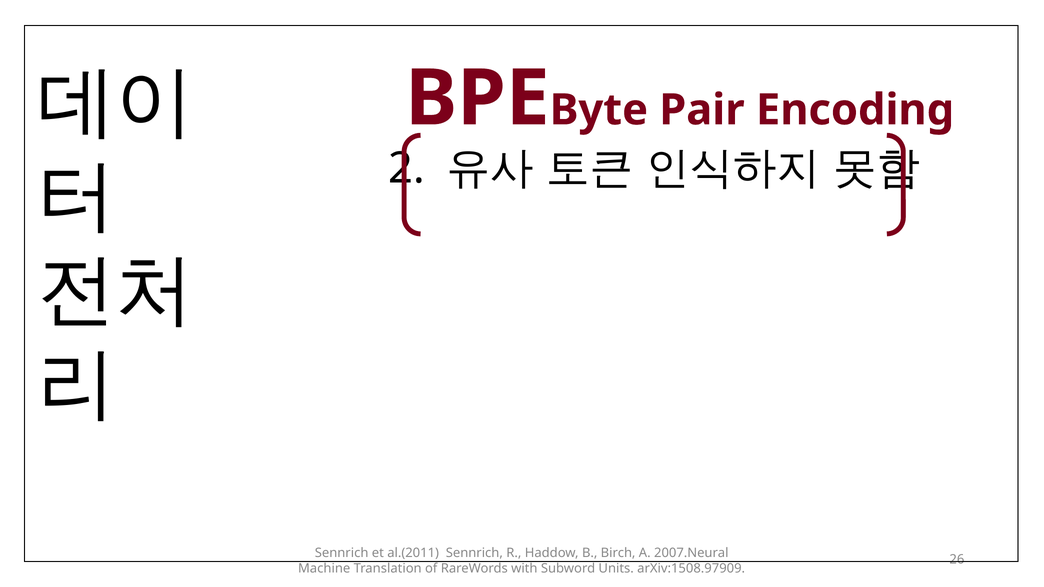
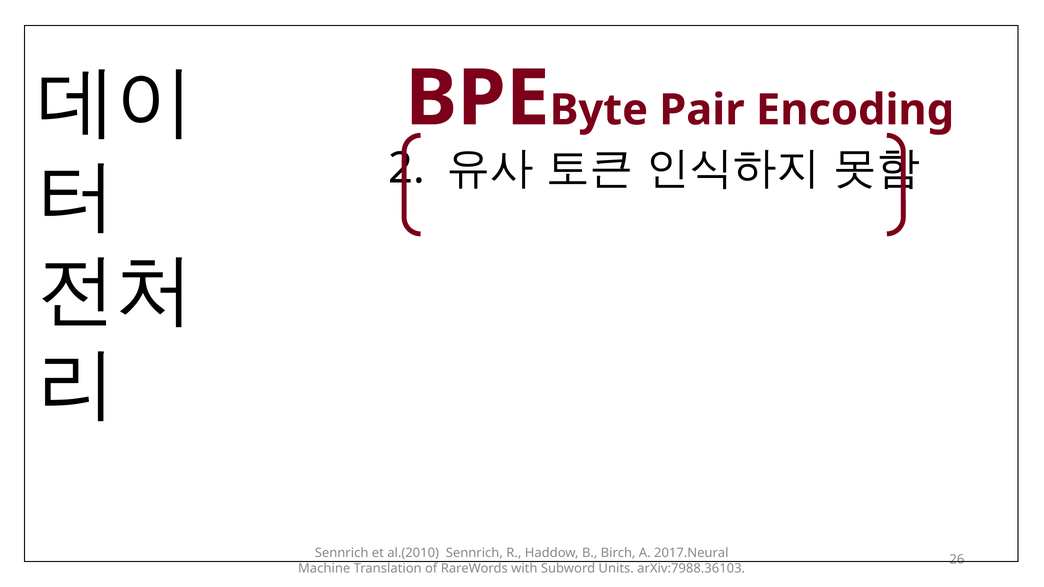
al.(2011: al.(2011 -> al.(2010 (413, 553)
2007.Neural: 2007.Neural -> 2017.Neural (691, 553)
arXiv:1508.97909: arXiv:1508.97909 -> arXiv:7988.36103 (691, 569)
